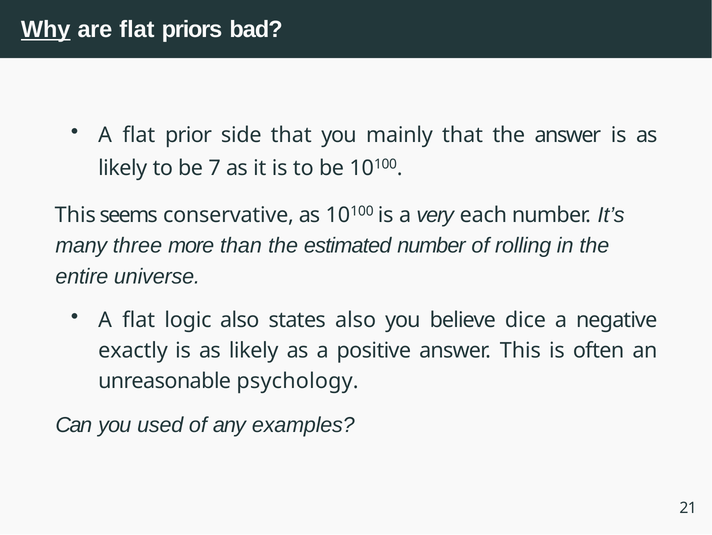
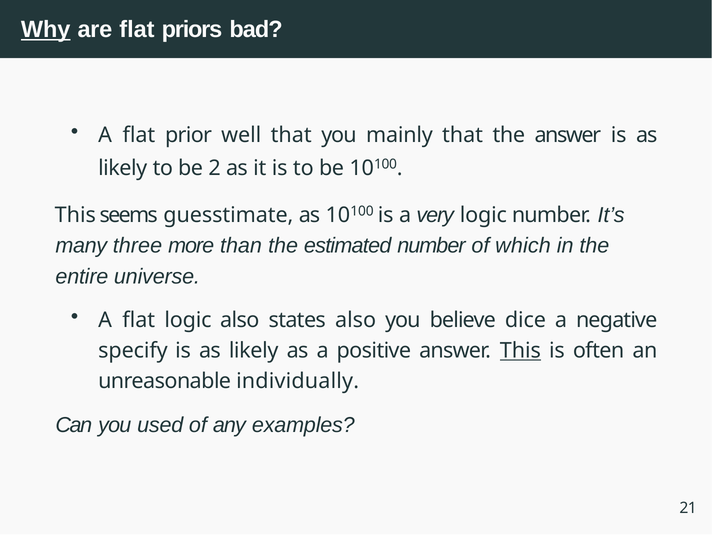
side: side -> well (241, 135)
7: 7 -> 2 (215, 168)
conservative: conservative -> guesstimate (228, 215)
very each: each -> logic (483, 215)
rolling: rolling -> which (523, 246)
exactly: exactly -> specify (133, 350)
This underline: none -> present (520, 350)
psychology: psychology -> individually (298, 381)
